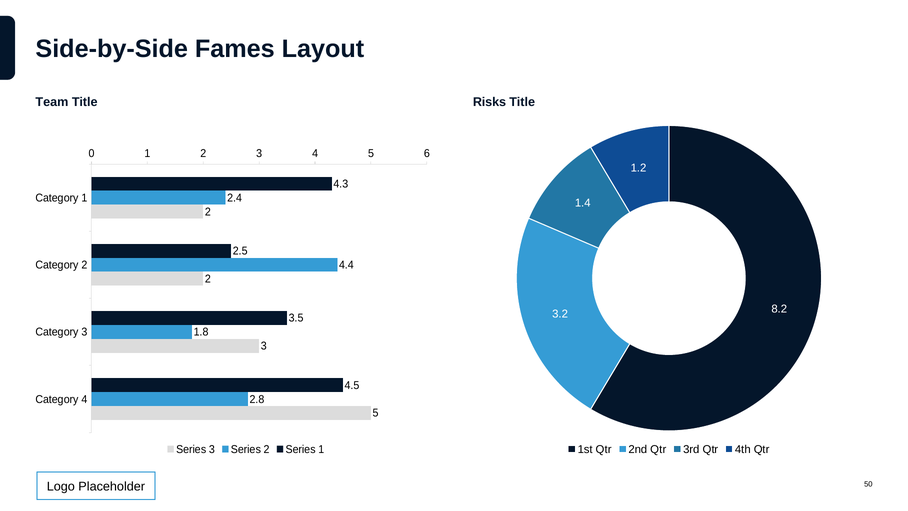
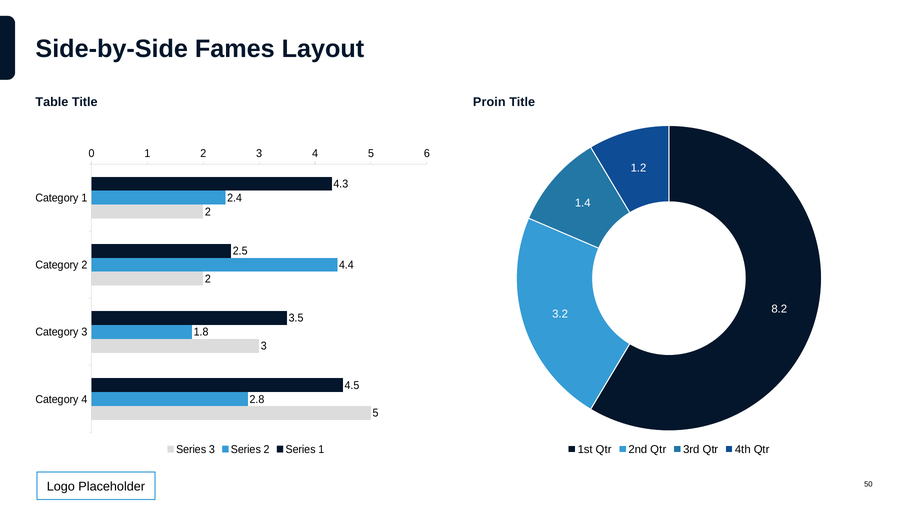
Team: Team -> Table (52, 102)
Risks: Risks -> Proin (489, 102)
